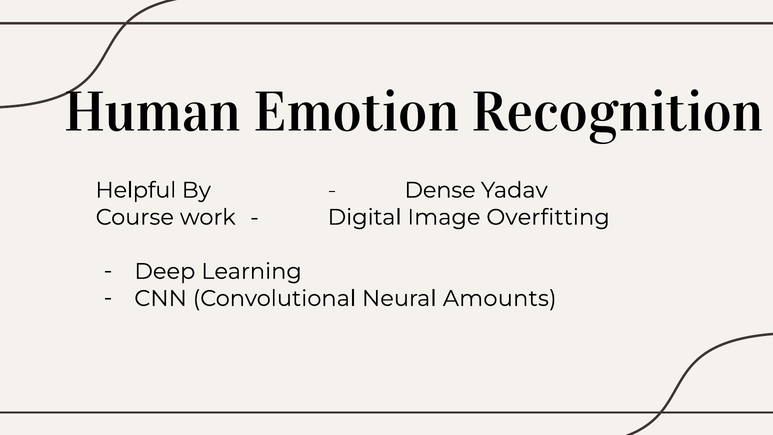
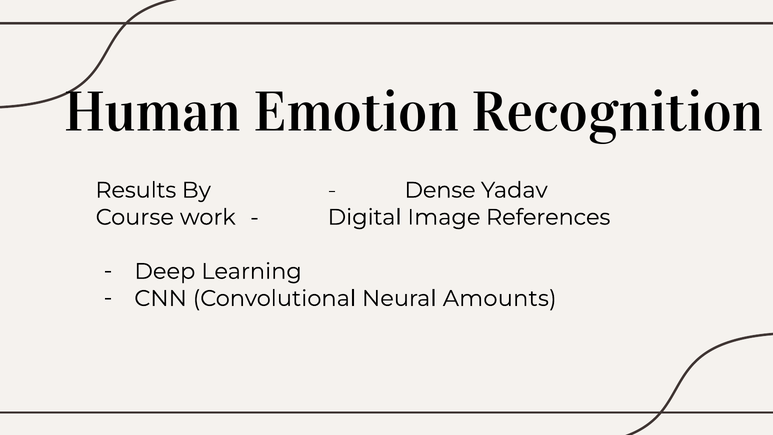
Helpful: Helpful -> Results (136, 190)
Overfitting: Overfitting -> References (548, 217)
